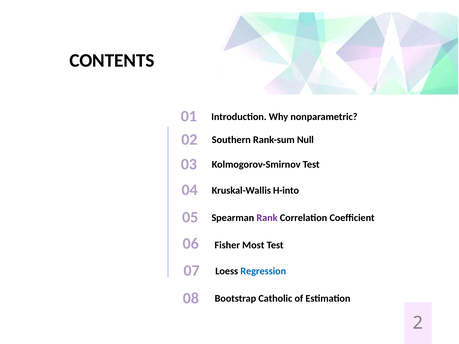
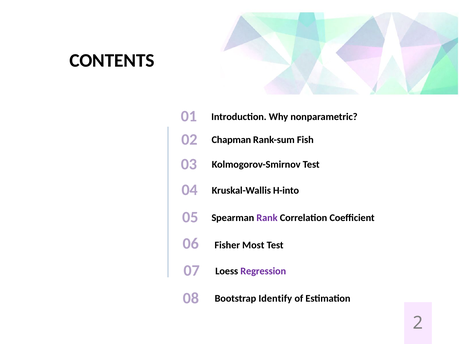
Southern: Southern -> Chapman (231, 140)
Null: Null -> Fish (305, 140)
Regression colour: blue -> purple (263, 271)
Catholic: Catholic -> Identify (275, 299)
